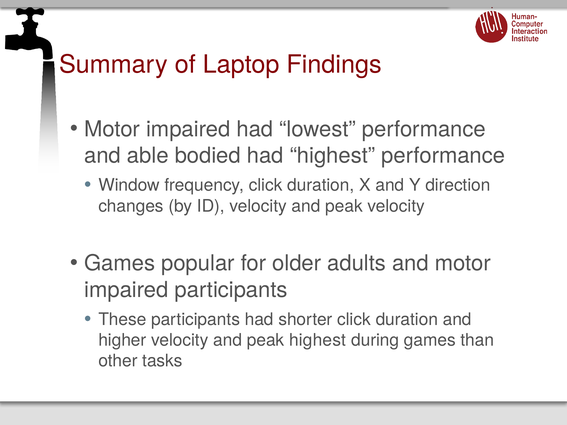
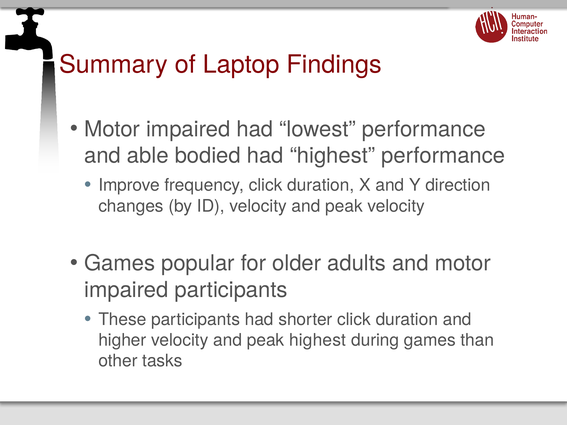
Window: Window -> Improve (129, 185)
